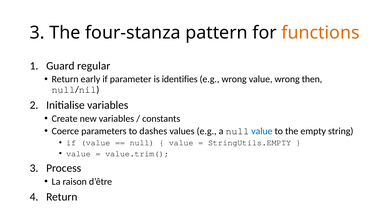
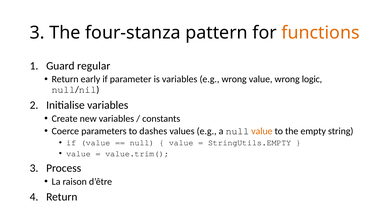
is identifies: identifies -> variables (180, 79)
then: then -> logic (312, 79)
value colour: blue -> orange (262, 131)
